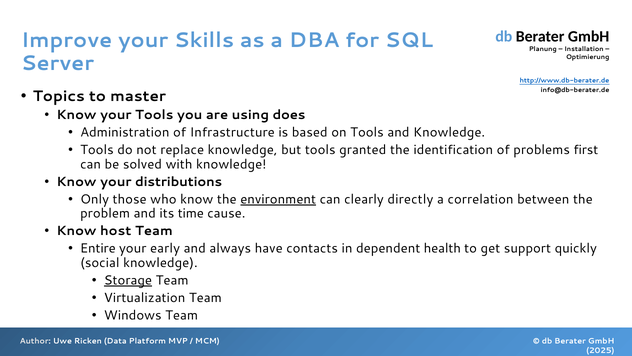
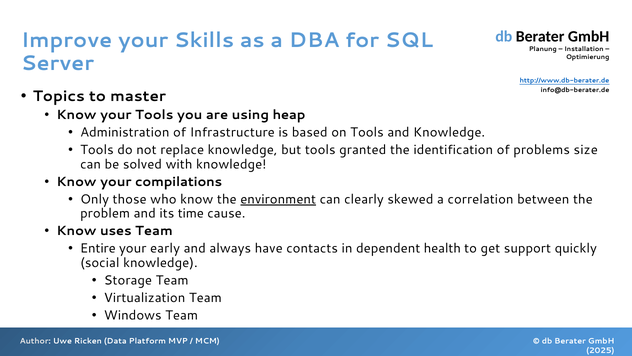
does: does -> heap (289, 115)
first: first -> size (586, 150)
distributions: distributions -> compilations (179, 181)
directly: directly -> skewed (410, 199)
host: host -> uses (116, 231)
Storage underline: present -> none (128, 280)
